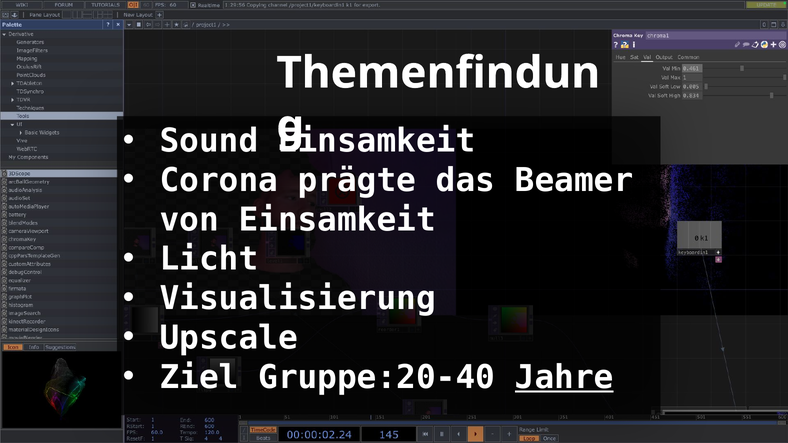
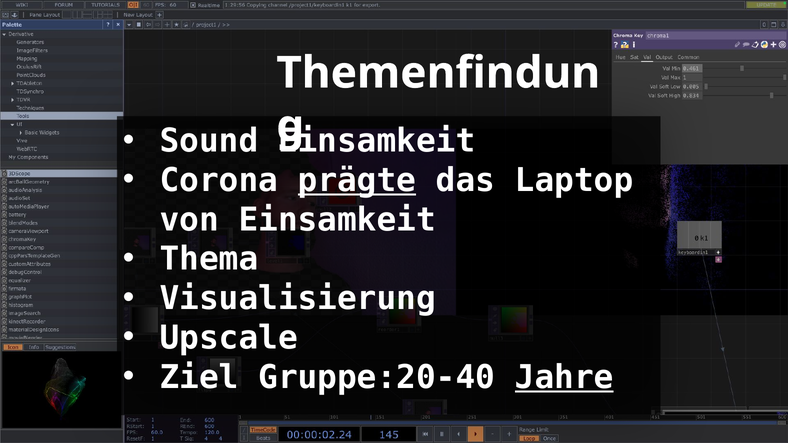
prägte underline: none -> present (357, 180)
Beamer: Beamer -> Laptop (574, 180)
Licht: Licht -> Thema (209, 259)
